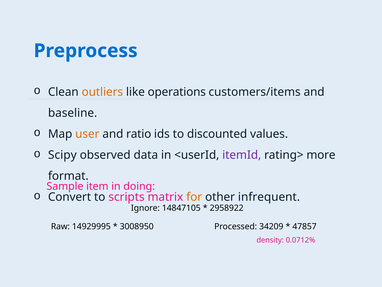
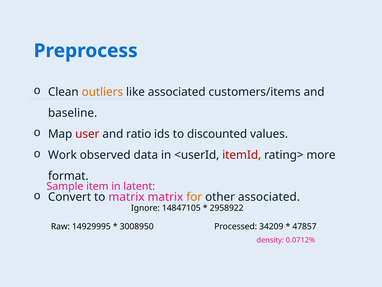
like operations: operations -> associated (177, 92)
user colour: orange -> red (87, 134)
Scipy: Scipy -> Work (62, 155)
itemId colour: purple -> red (242, 155)
doing: doing -> latent (139, 186)
to scripts: scripts -> matrix (126, 197)
other infrequent: infrequent -> associated (269, 197)
